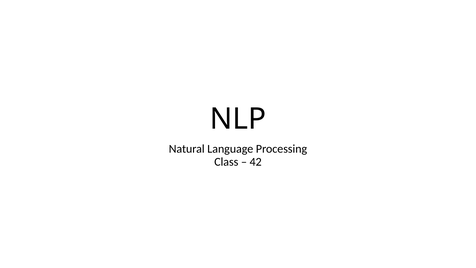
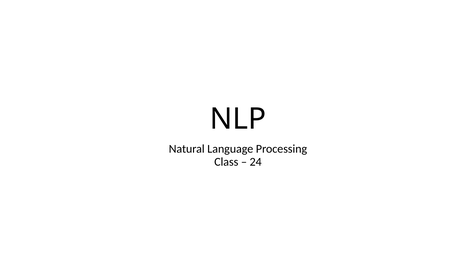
42: 42 -> 24 (256, 162)
